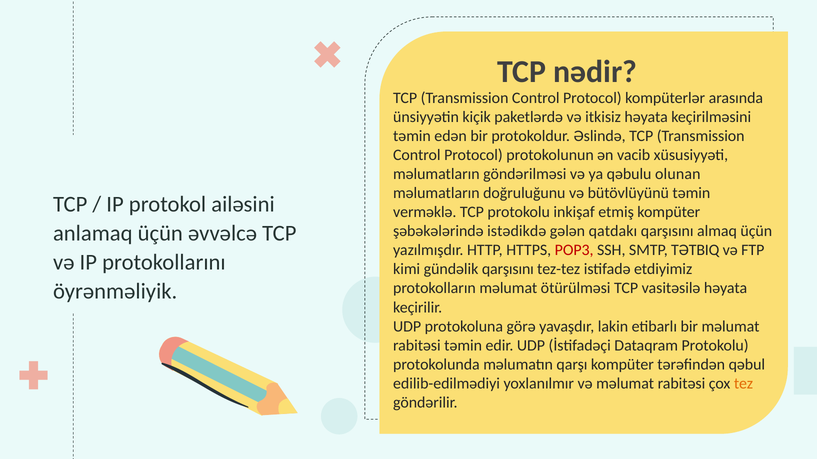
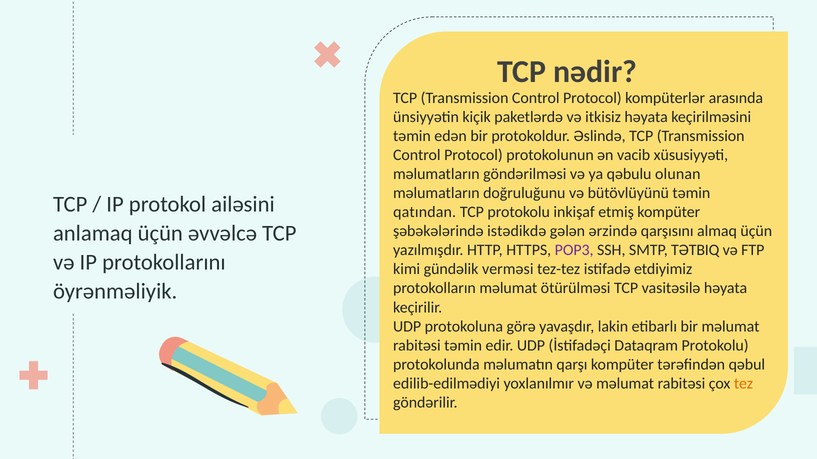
verməklə: verməklə -> qatından (425, 212)
qatdakı: qatdakı -> ərzində (613, 231)
POP3 colour: red -> purple (574, 250)
gündəlik qarşısını: qarşısını -> verməsi (508, 270)
